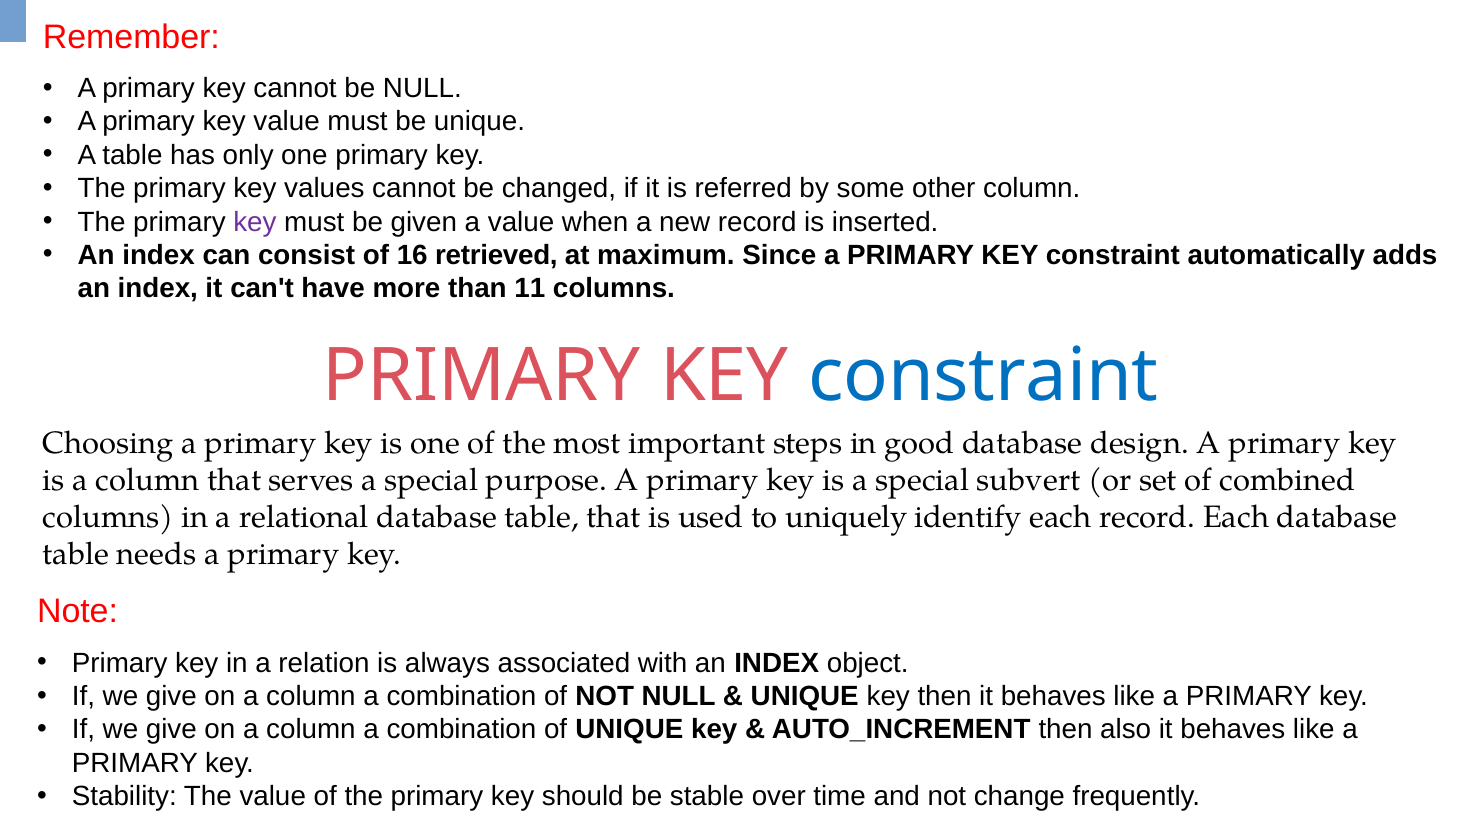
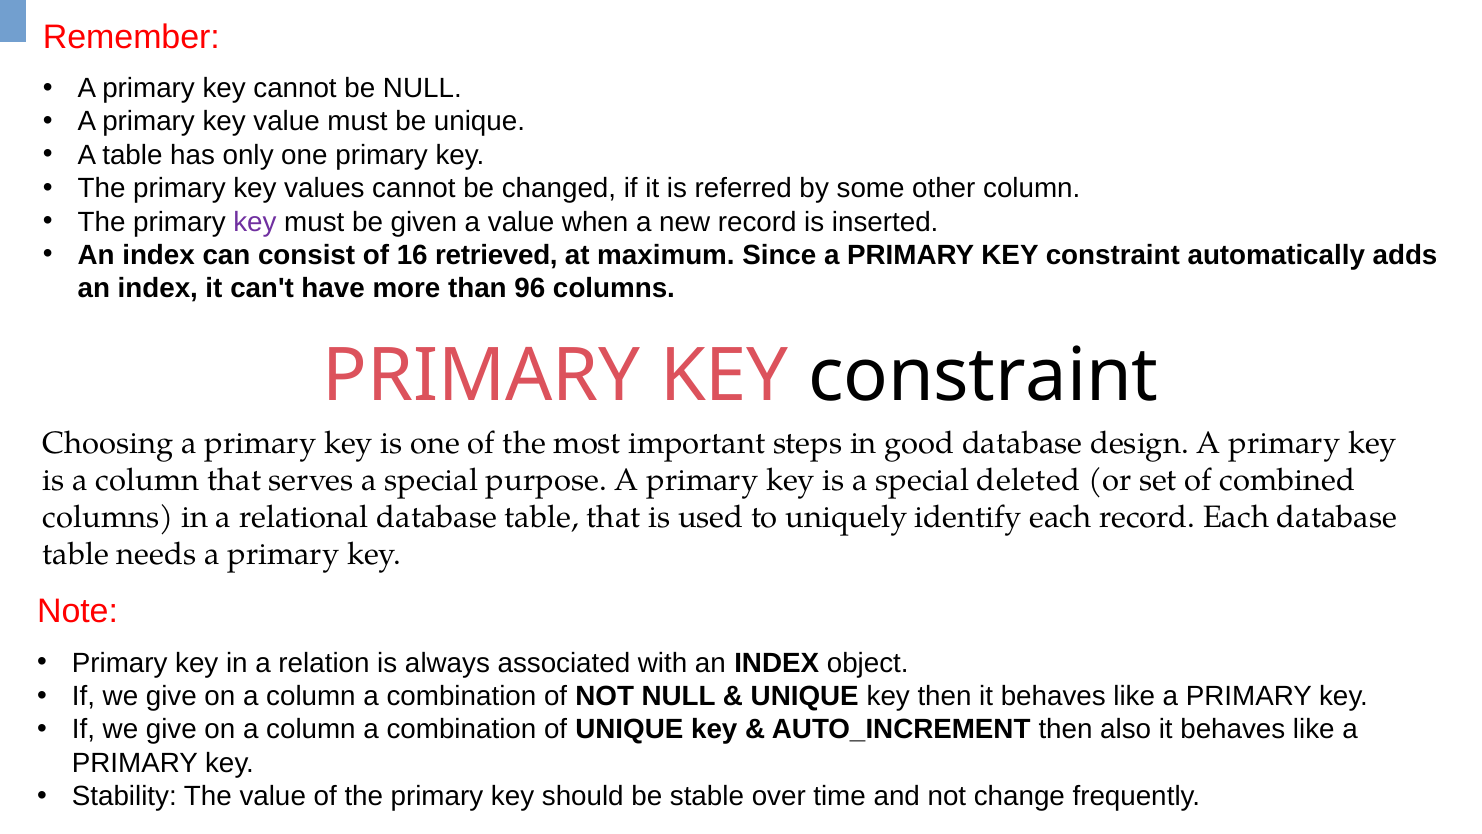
11: 11 -> 96 (530, 288)
constraint colour: blue -> black (983, 376)
subvert: subvert -> deleted (1028, 480)
